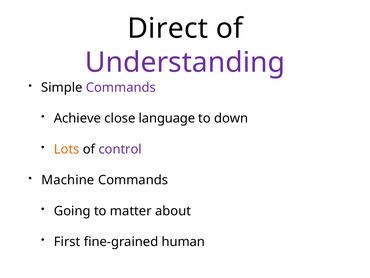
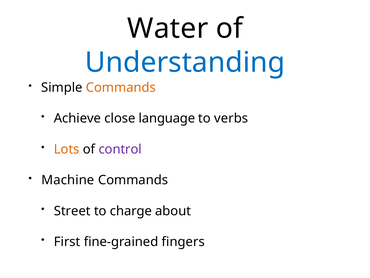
Direct: Direct -> Water (168, 28)
Understanding colour: purple -> blue (185, 62)
Commands colour: purple -> orange (121, 87)
down: down -> verbs (231, 118)
Going: Going -> Street (72, 211)
matter: matter -> charge (131, 211)
human: human -> fingers (183, 241)
